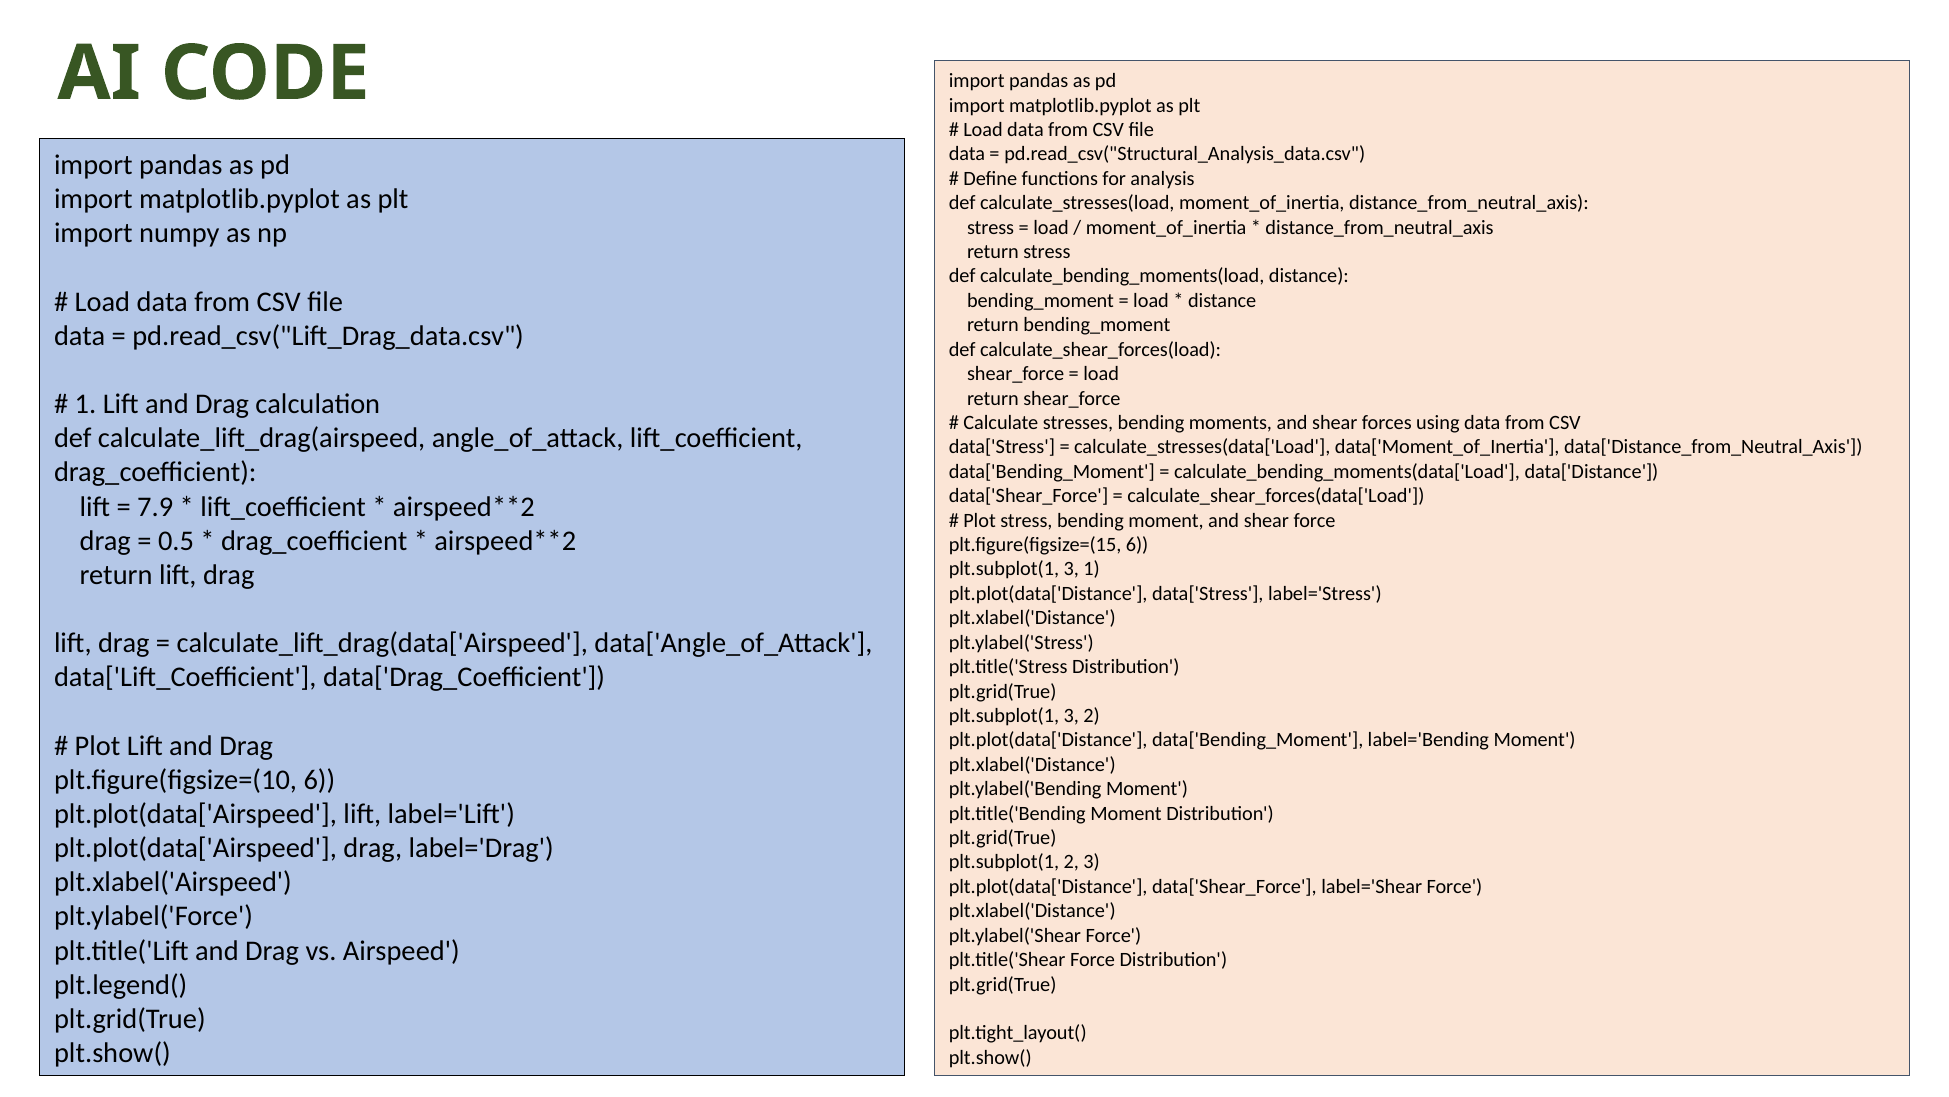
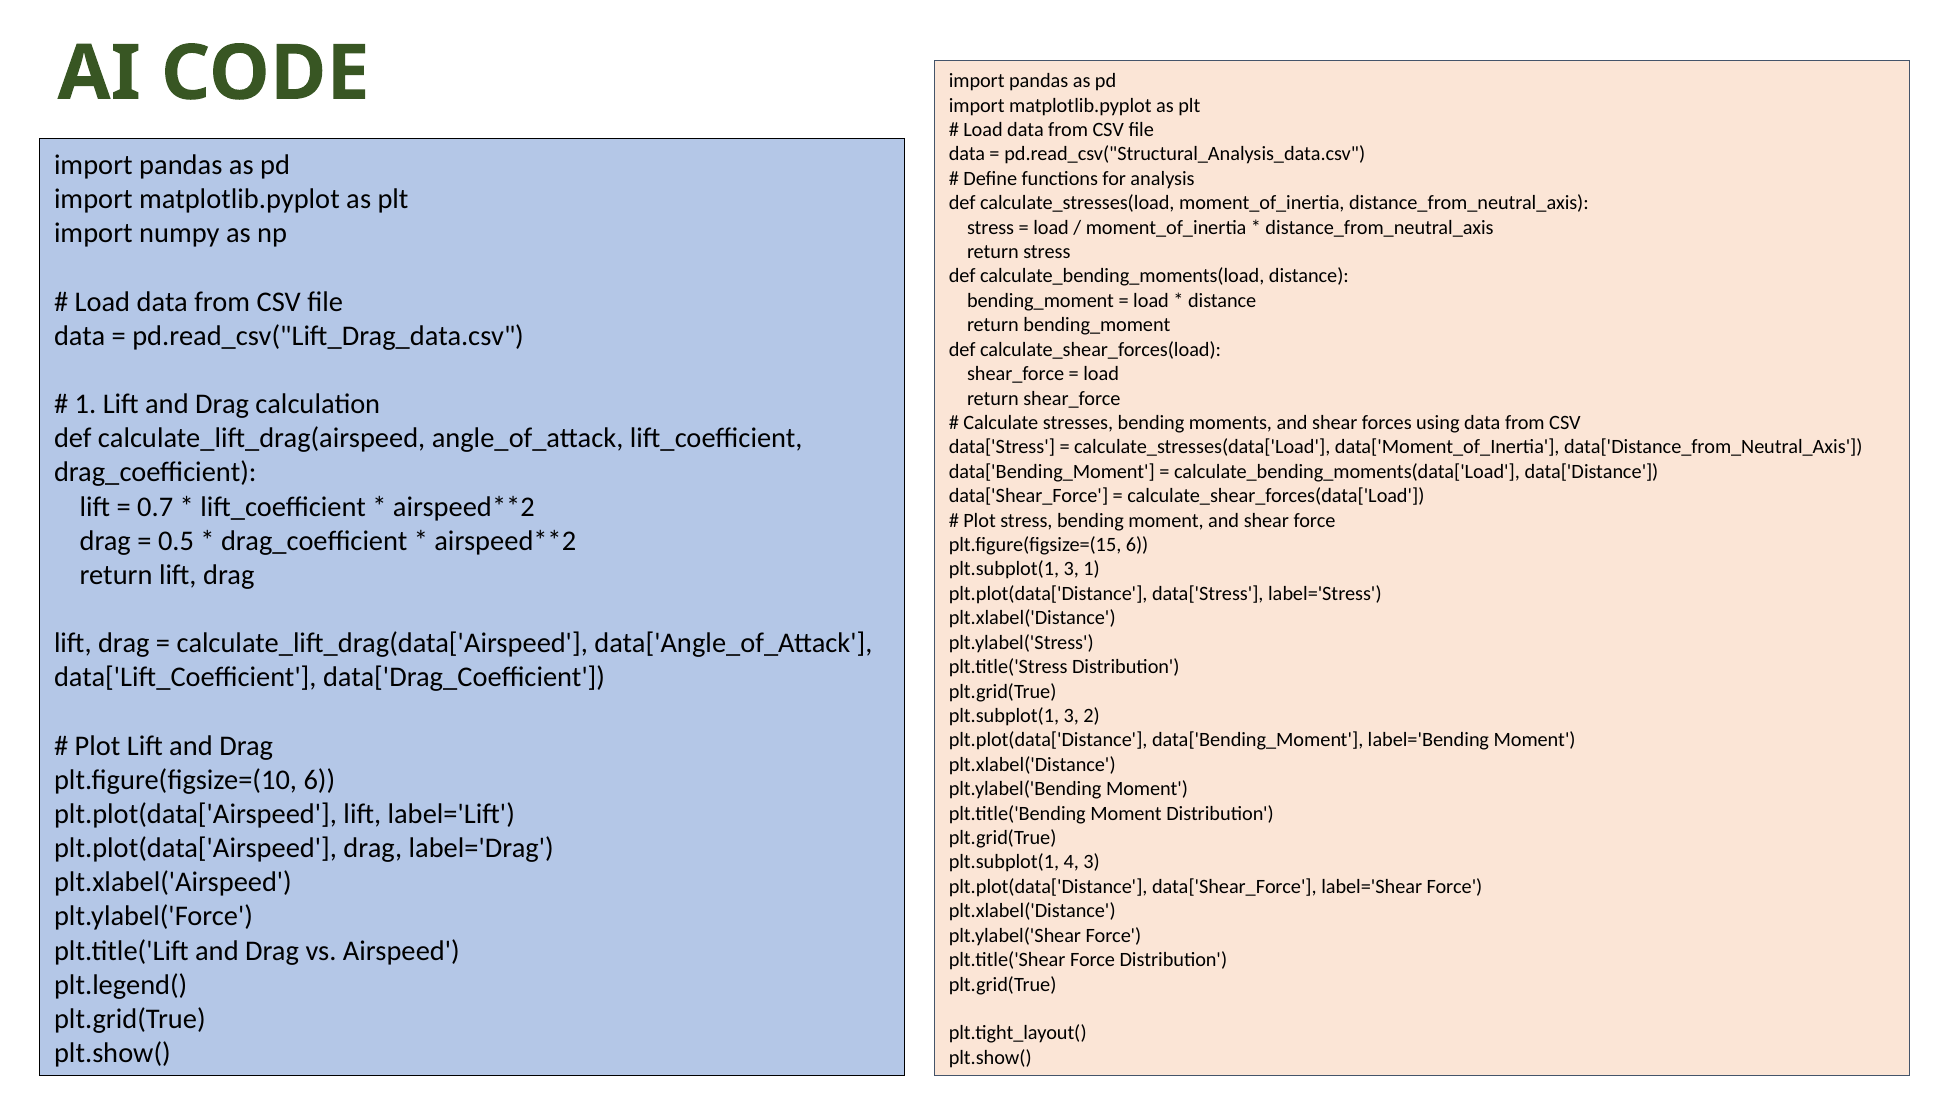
7.9: 7.9 -> 0.7 (155, 506)
plt.subplot(1 2: 2 -> 4 (1071, 862)
